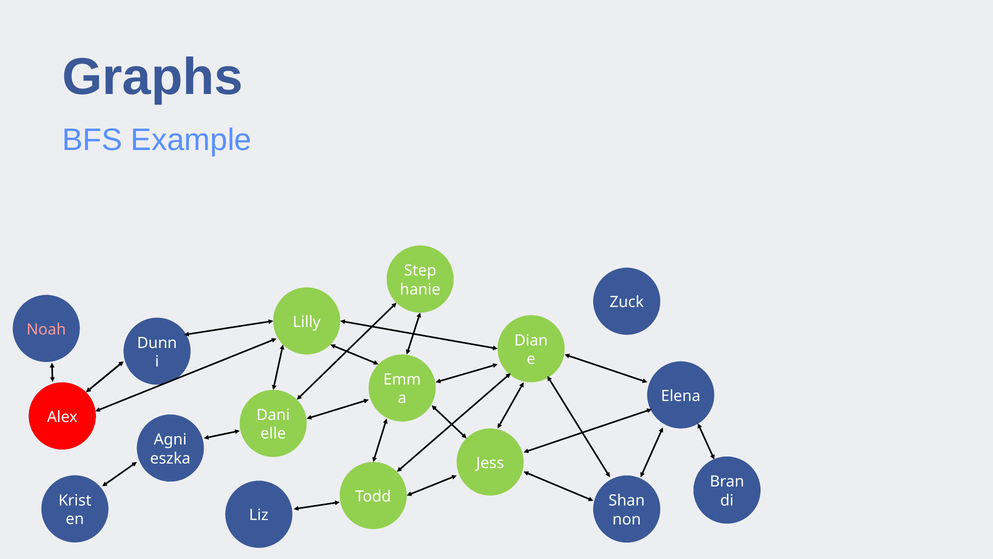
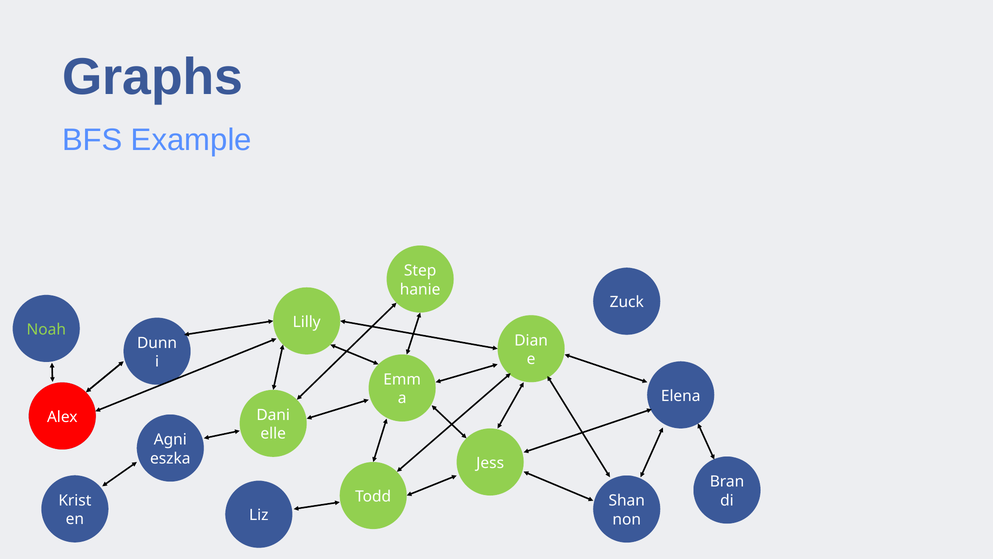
Noah colour: pink -> light green (46, 329)
